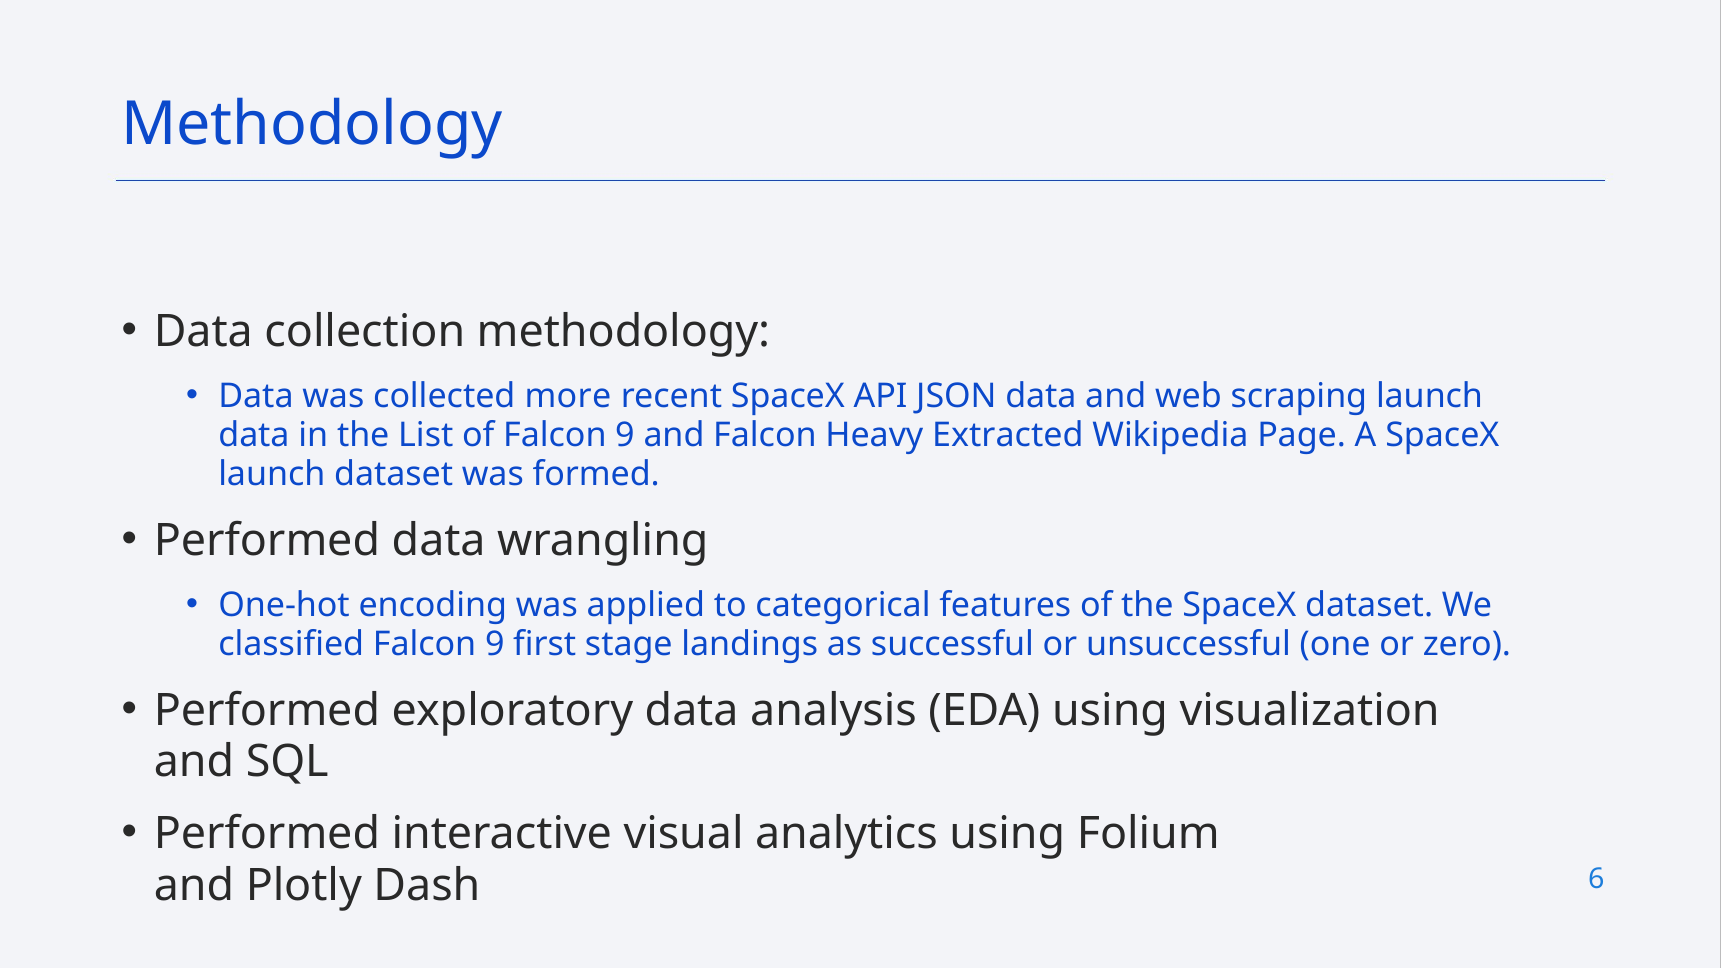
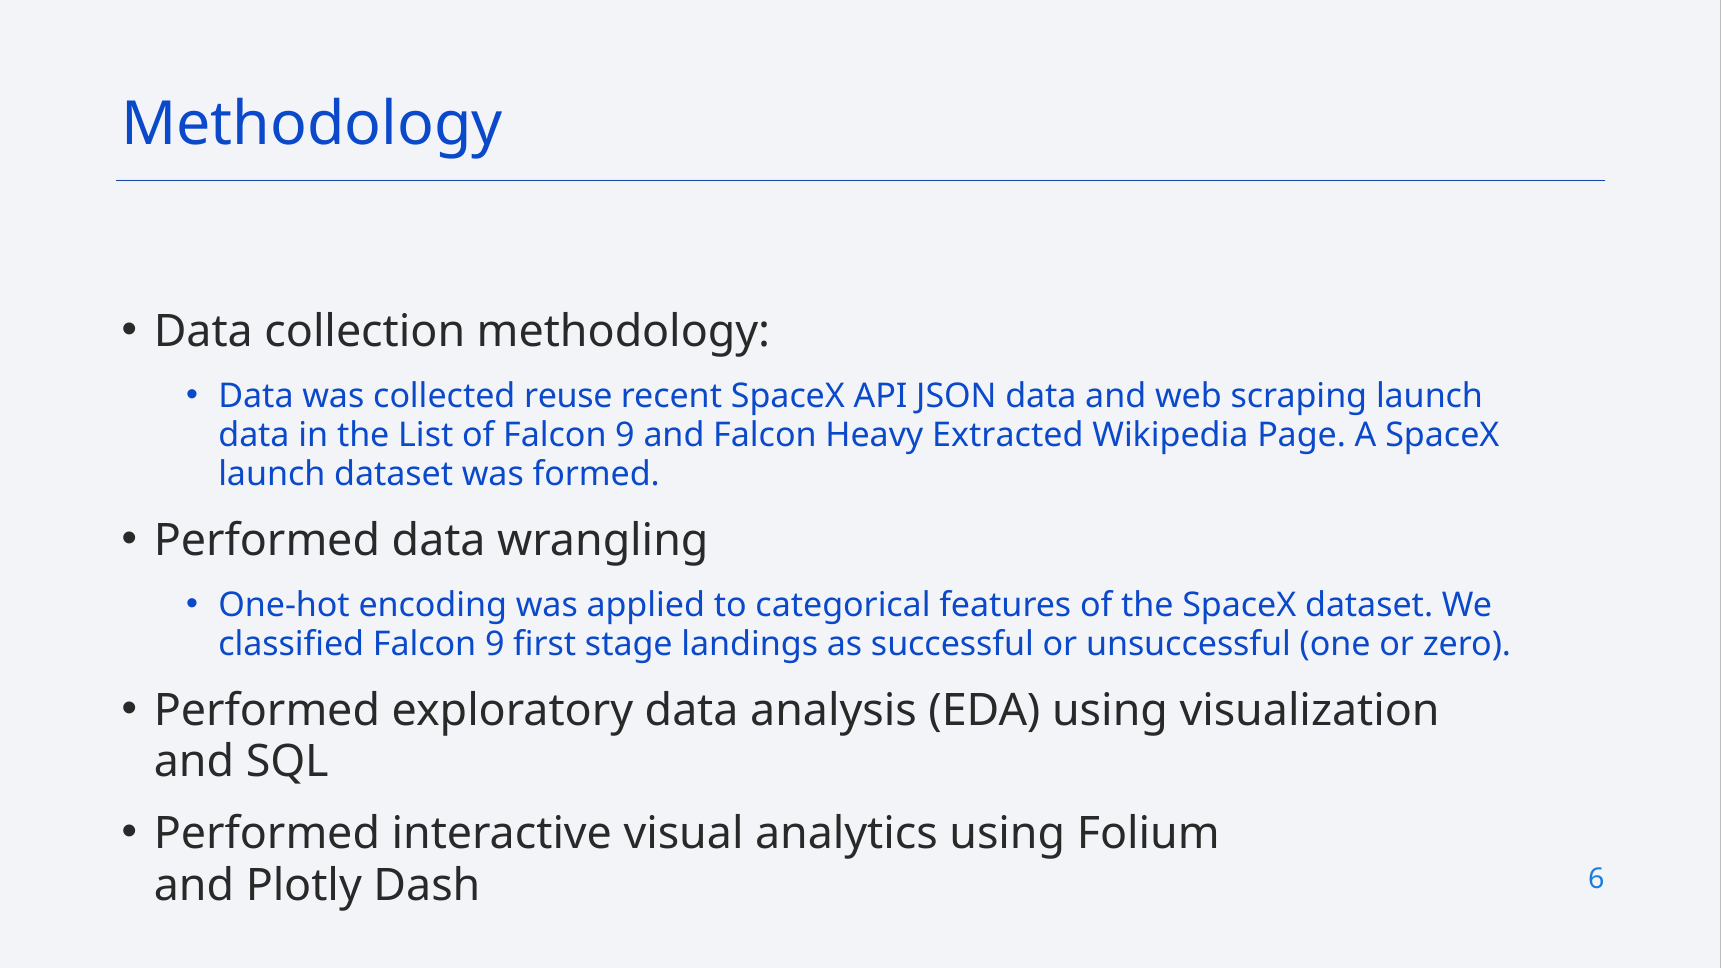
more: more -> reuse (568, 396)
